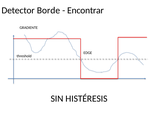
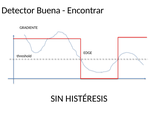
Borde: Borde -> Buena (49, 10)
